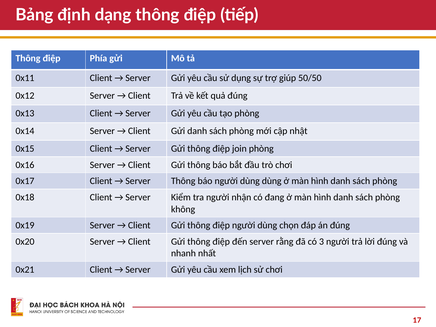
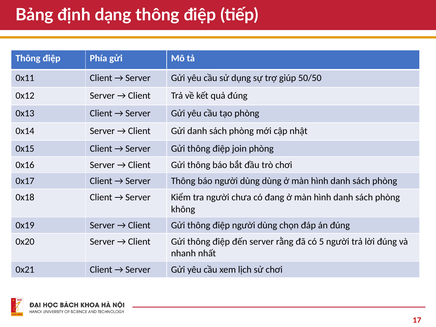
nhận: nhận -> chưa (241, 197)
3: 3 -> 5 (321, 242)
